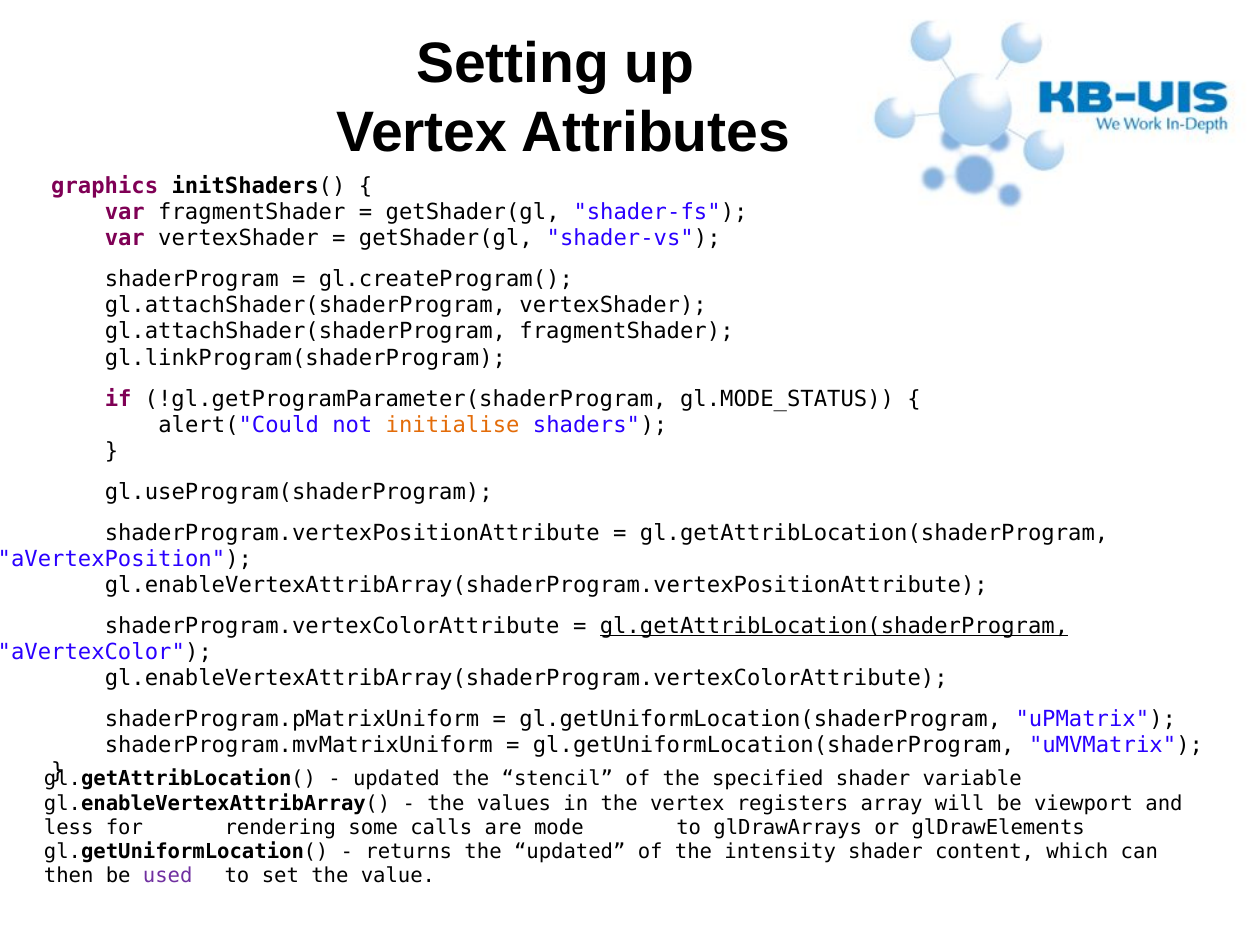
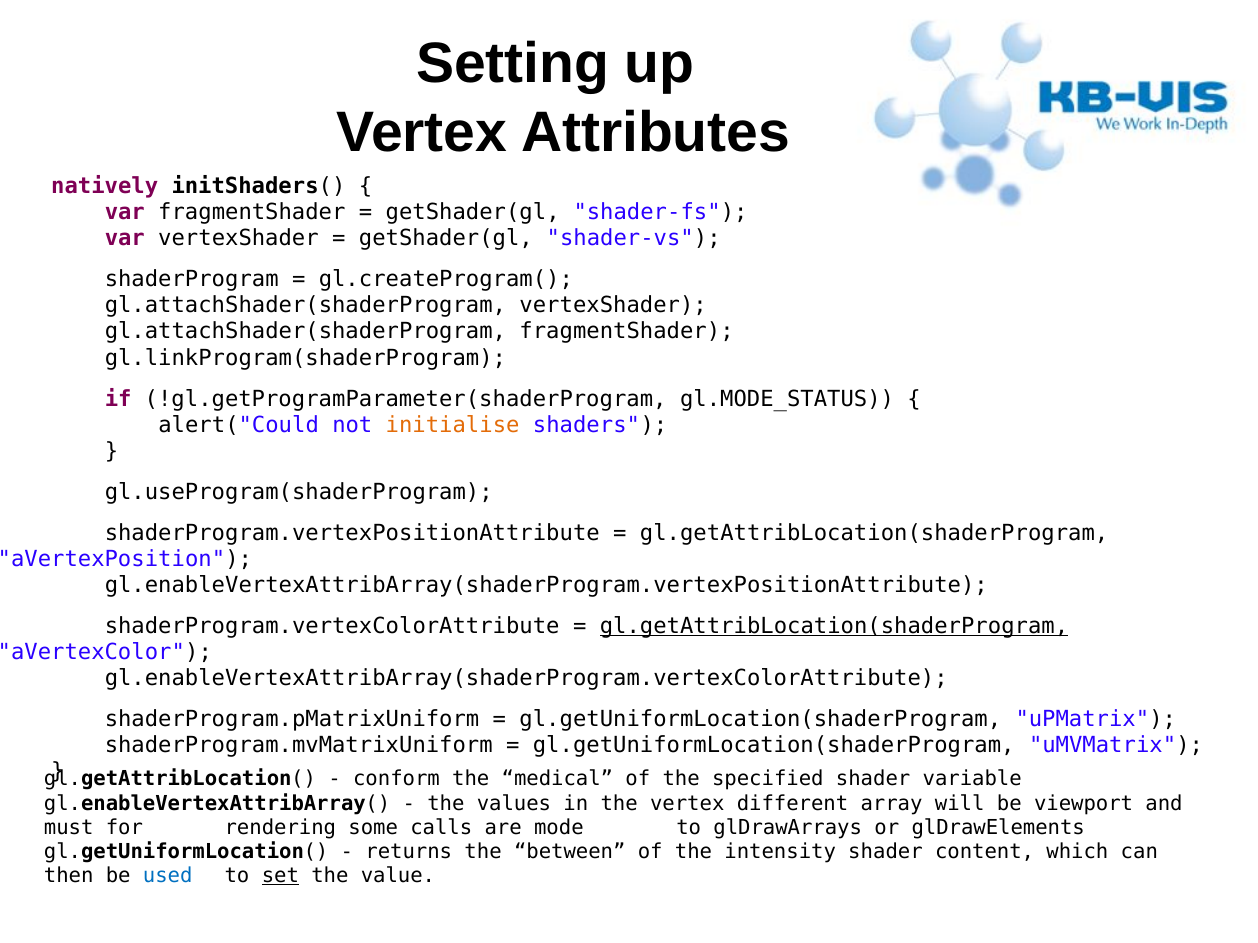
graphics: graphics -> natively (105, 186)
updated: updated -> conform (396, 779)
stencil: stencil -> medical (557, 779)
registers: registers -> different (792, 804)
less: less -> must (69, 828)
the updated: updated -> between (570, 852)
used colour: purple -> blue (168, 876)
set underline: none -> present (280, 876)
